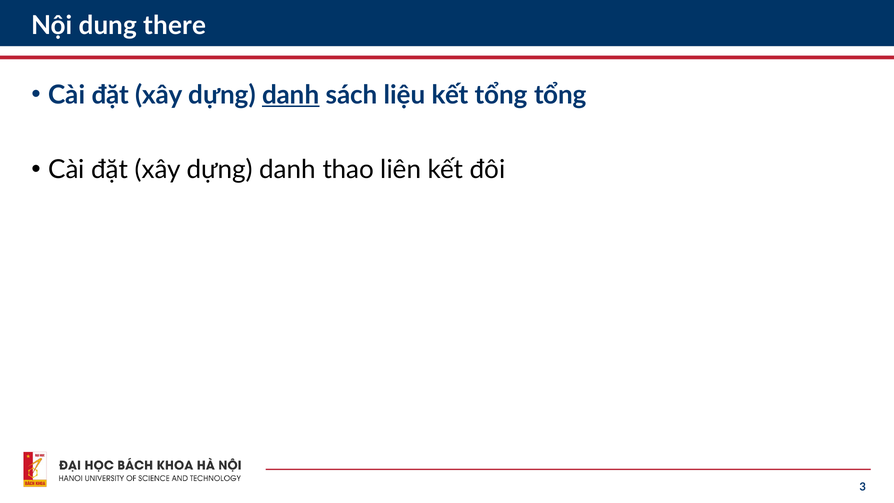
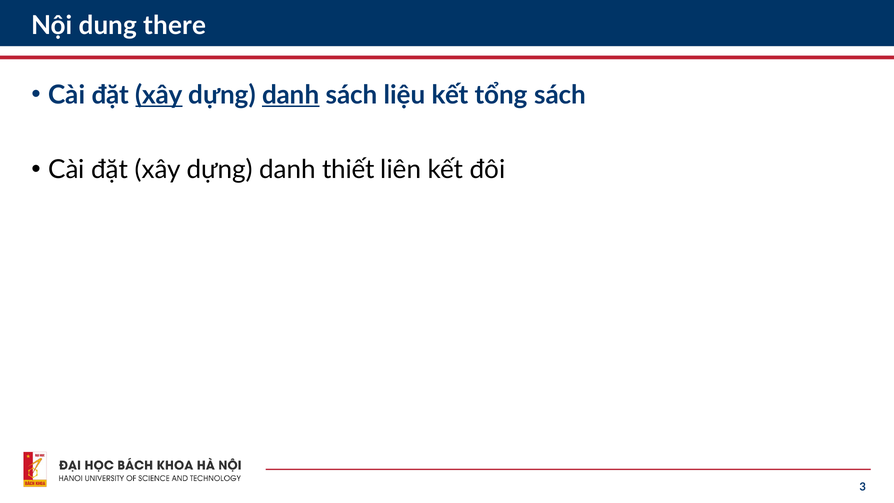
xây underline: none -> present (159, 95)
tổng tổng: tổng -> sách (560, 95)
thao: thao -> thiết (348, 170)
